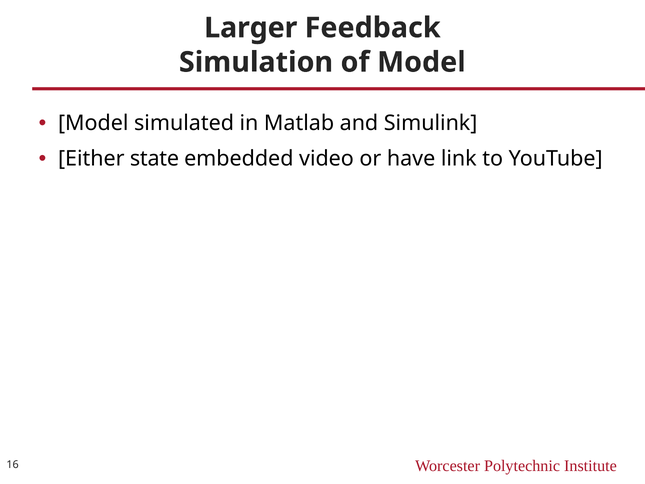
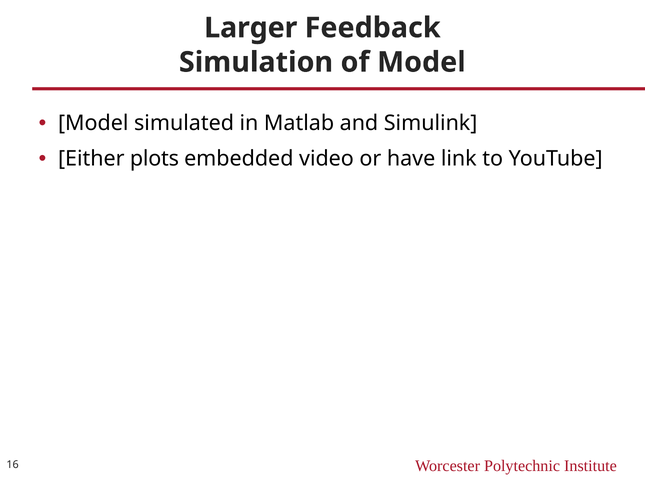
state: state -> plots (154, 158)
